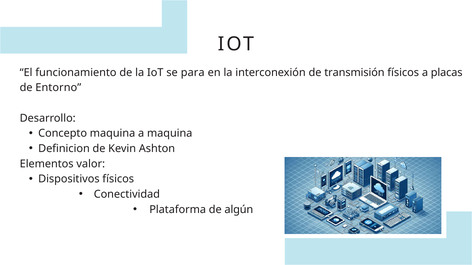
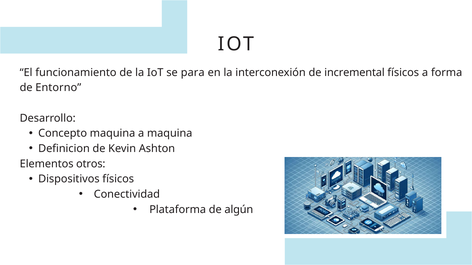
transmisión: transmisión -> incremental (354, 73)
placas: placas -> forma (447, 73)
valor: valor -> otros (91, 164)
